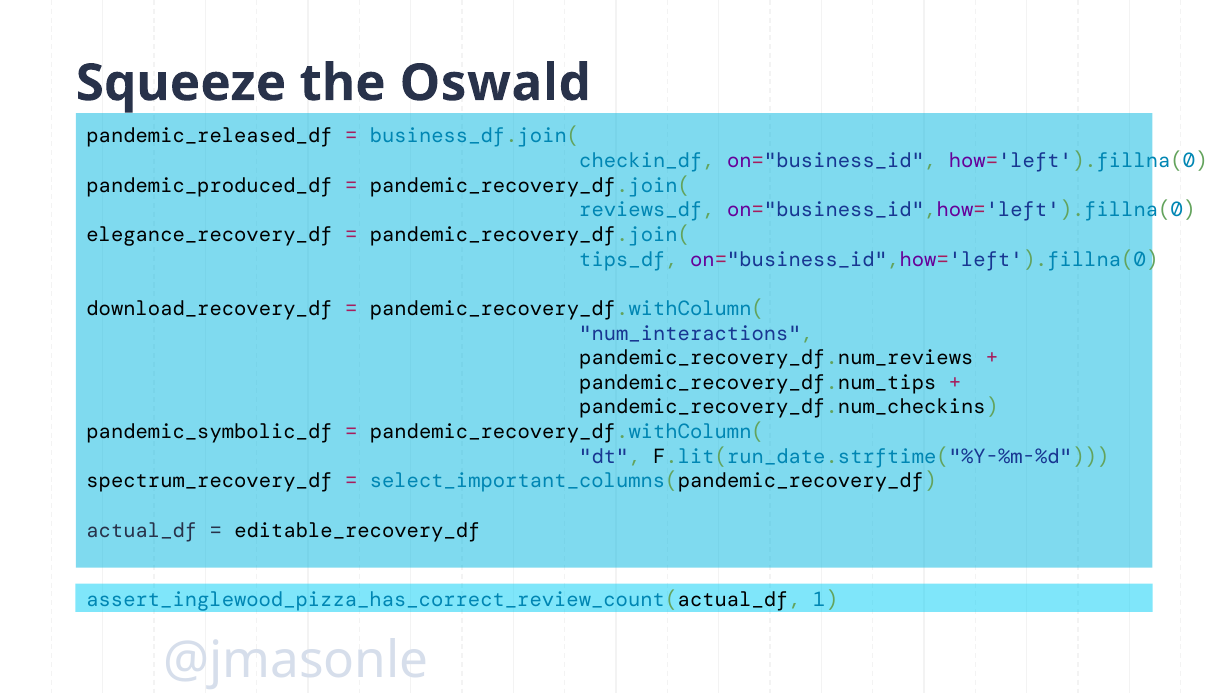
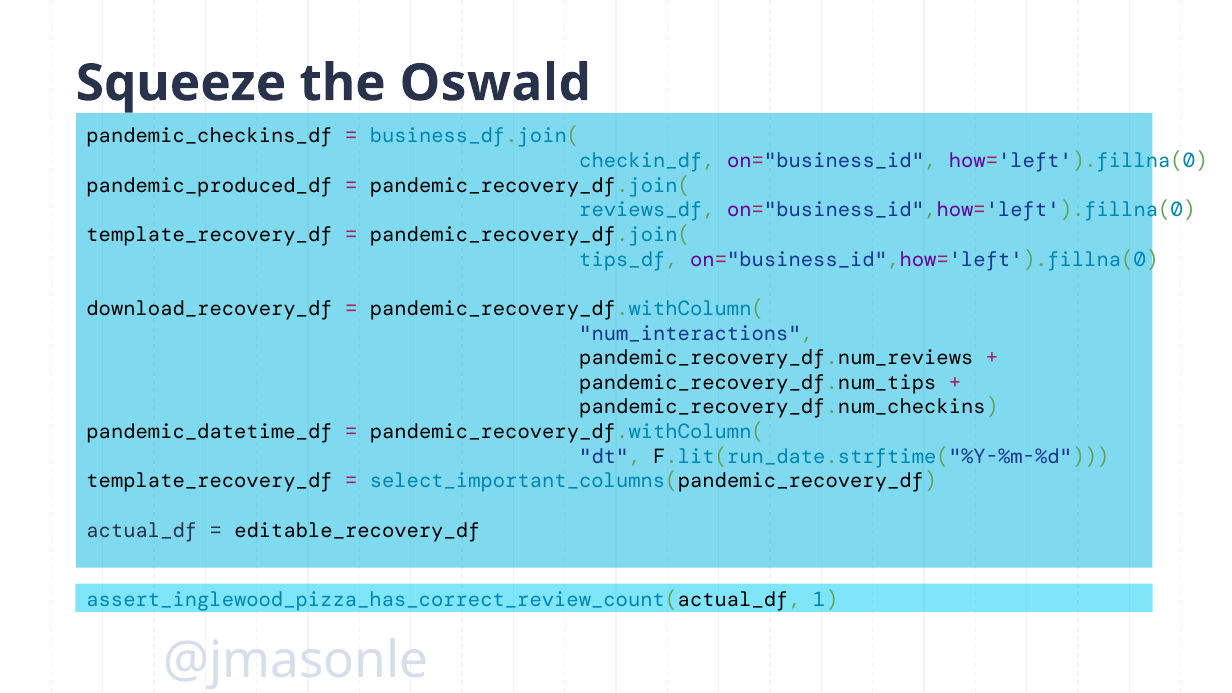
pandemic_released_df: pandemic_released_df -> pandemic_checkins_df (210, 136)
elegance_recovery_df: elegance_recovery_df -> template_recovery_df (210, 235)
pandemic_symbolic_df: pandemic_symbolic_df -> pandemic_datetime_df (210, 432)
spectrum_recovery_df: spectrum_recovery_df -> template_recovery_df (210, 481)
